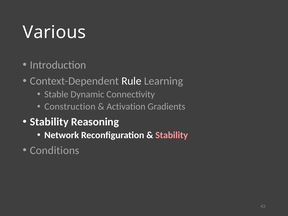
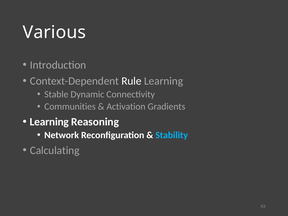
Construction: Construction -> Communities (70, 107)
Stability: Stability -> Learning (49, 122)
Stability colour: pink -> light blue (172, 135)
Conditions: Conditions -> Calculating (55, 150)
